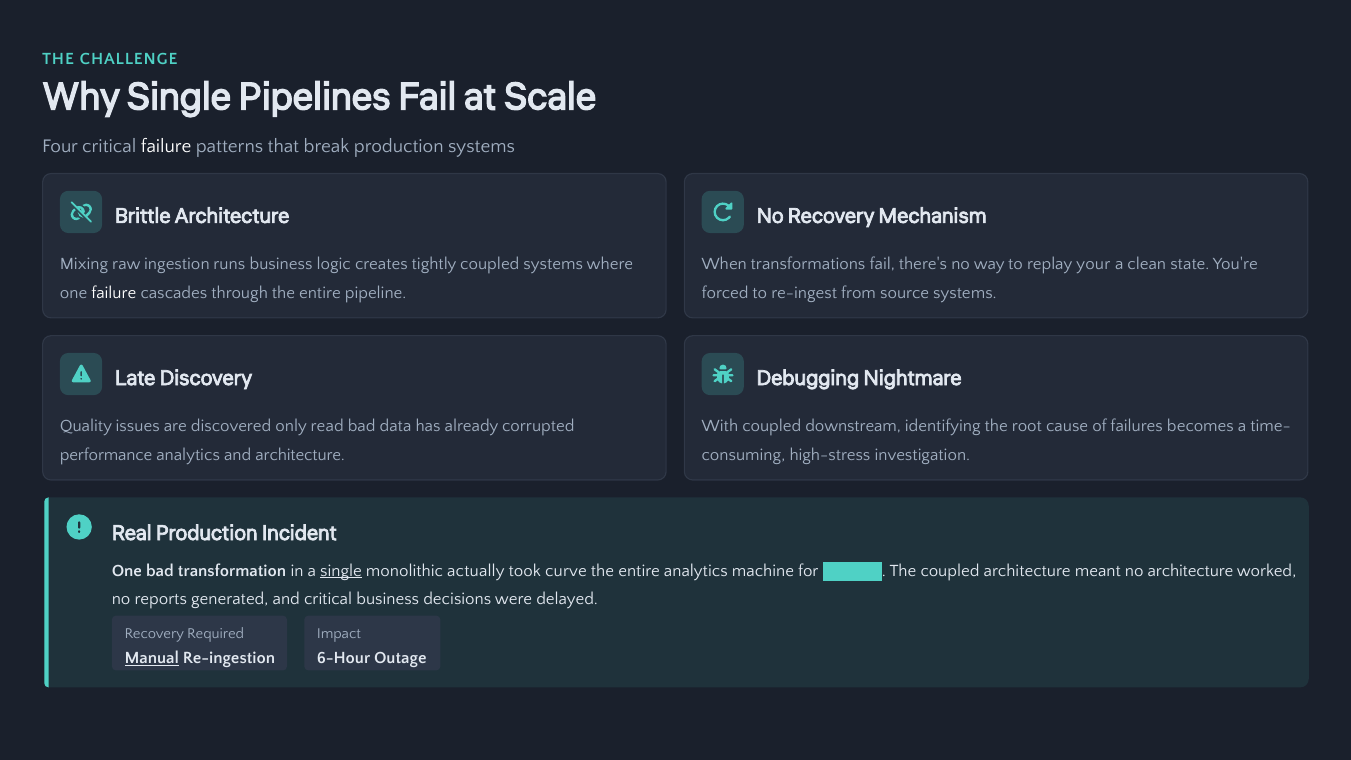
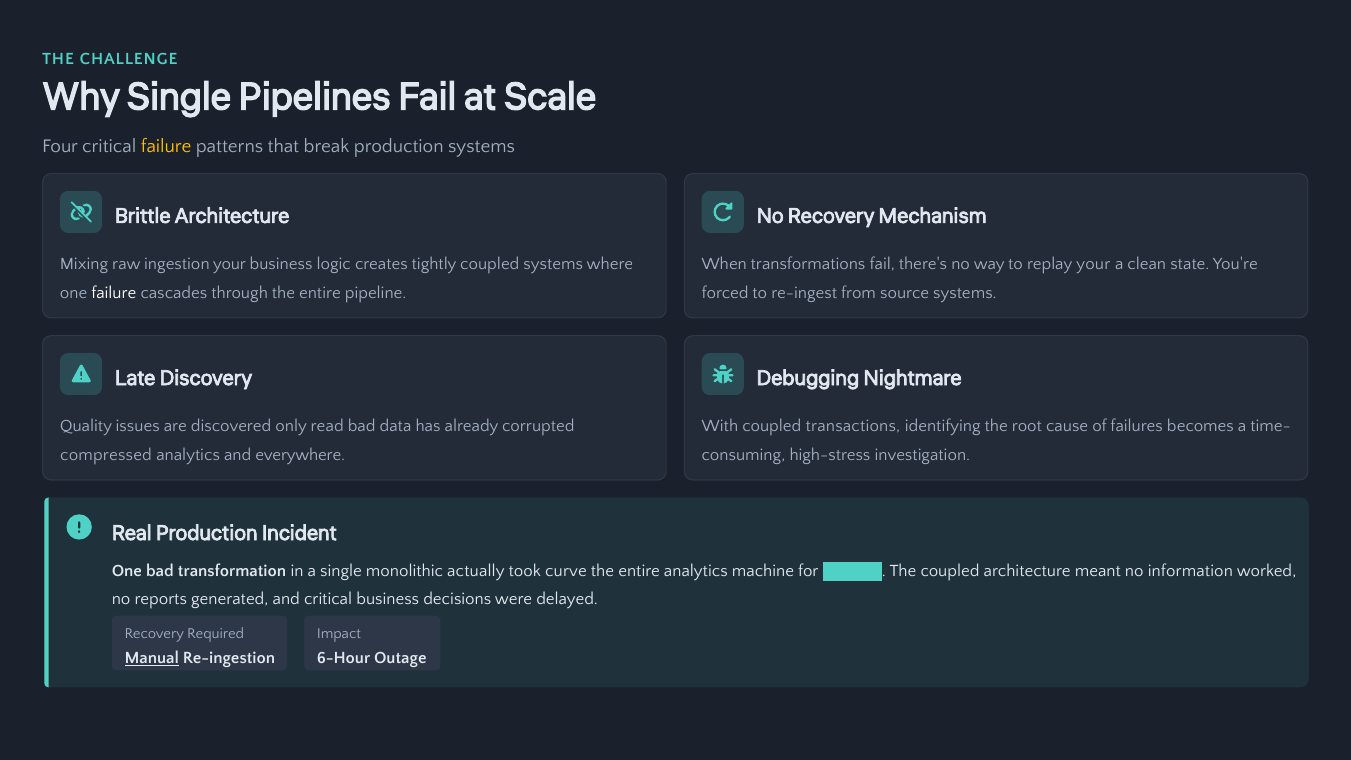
failure colour: white -> yellow (166, 146)
ingestion runs: runs -> your (229, 264)
downstream: downstream -> transactions (853, 426)
performance: performance -> compressed (106, 455)
and architecture: architecture -> everywhere (300, 455)
single underline: present -> none (341, 571)
no architecture: architecture -> information (1190, 571)
